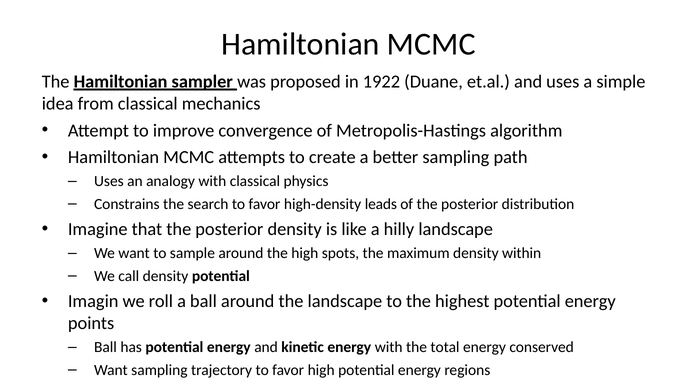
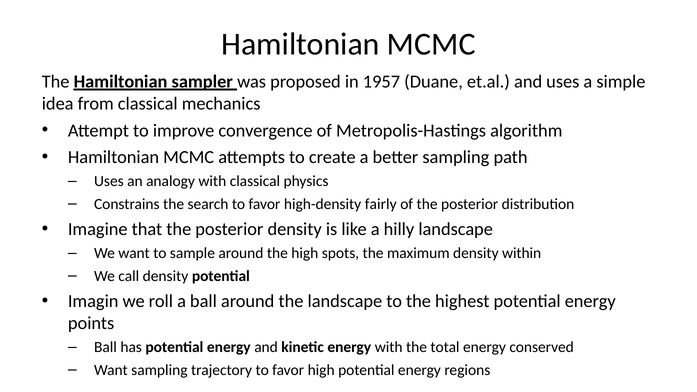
1922: 1922 -> 1957 (381, 82)
leads: leads -> fairly (381, 204)
